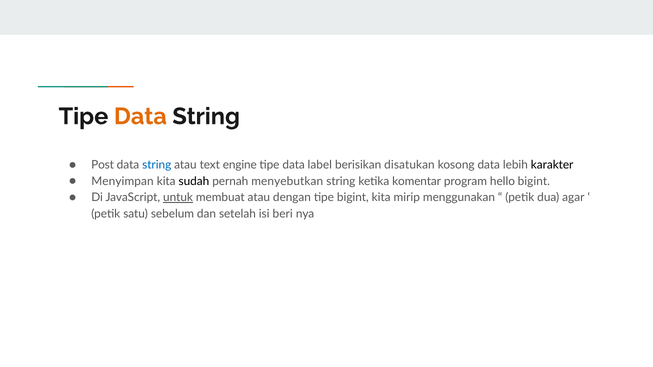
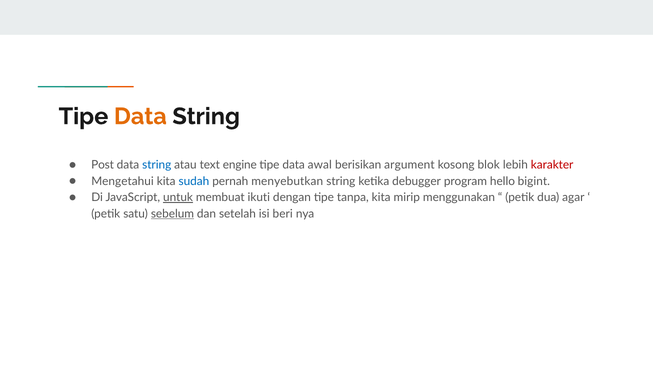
label: label -> awal (320, 165)
disatukan: disatukan -> argument (409, 165)
kosong data: data -> blok (489, 165)
karakter colour: black -> red (552, 165)
Menyimpan: Menyimpan -> Mengetahui (122, 181)
sudah colour: black -> blue (194, 181)
komentar: komentar -> debugger (417, 181)
membuat atau: atau -> ikuti (259, 198)
tipe bigint: bigint -> tanpa (353, 198)
sebelum underline: none -> present (172, 214)
